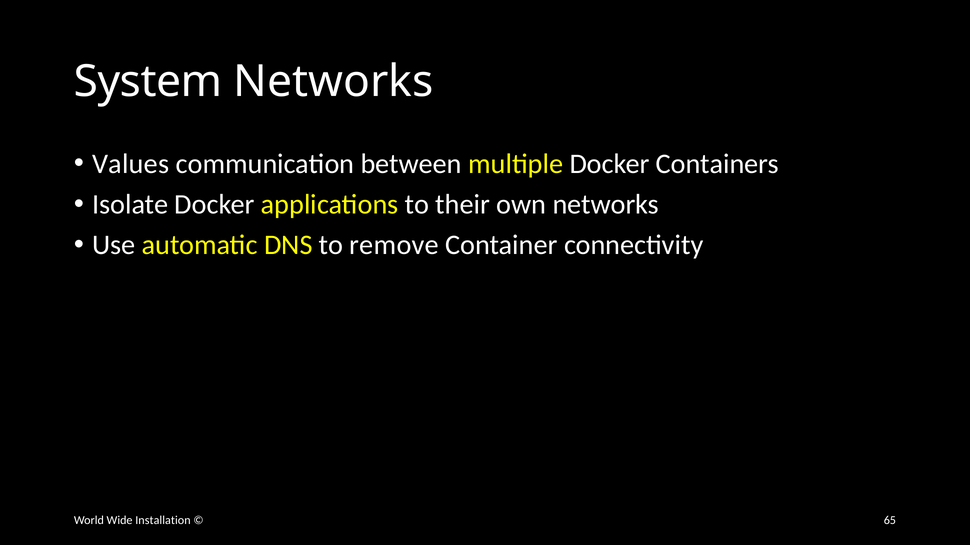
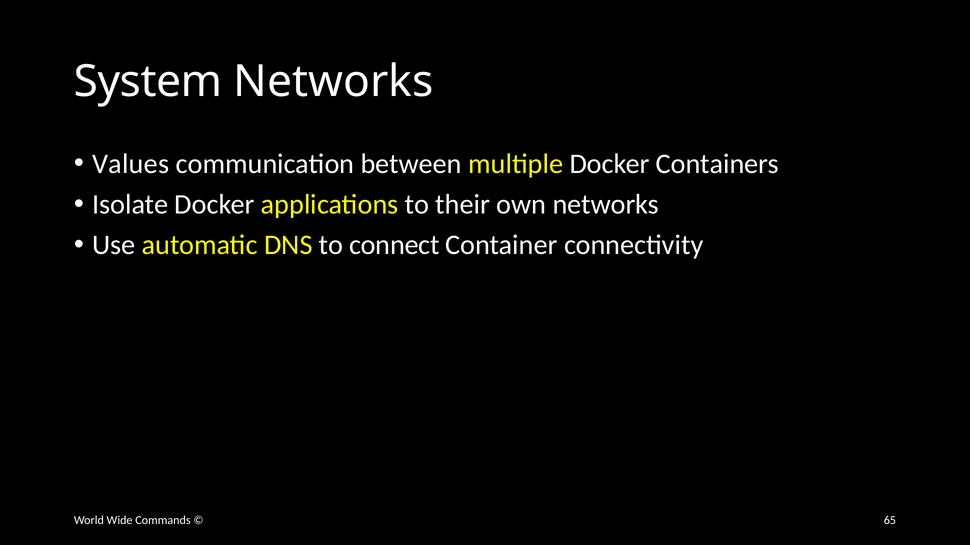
remove: remove -> connect (394, 245)
Installation: Installation -> Commands (163, 521)
